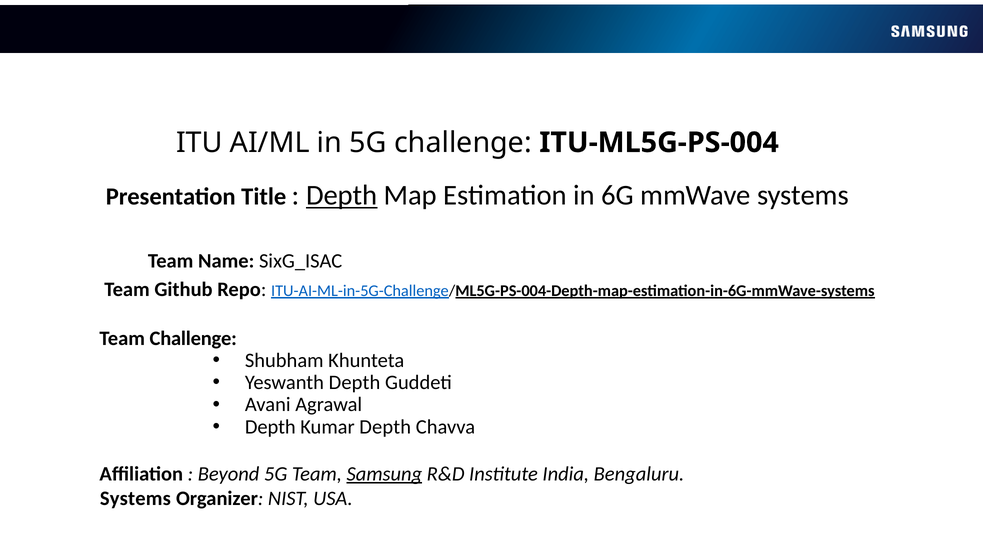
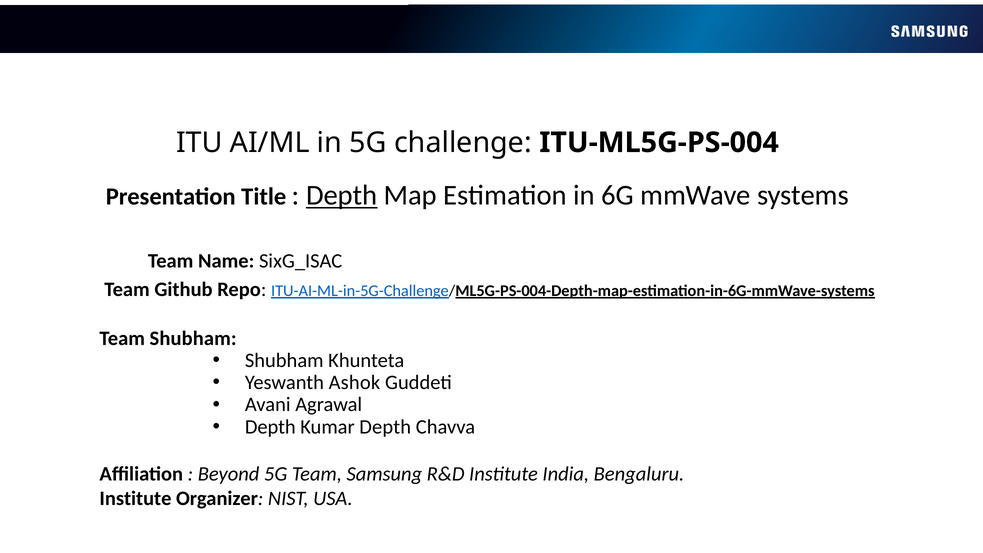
Team Challenge: Challenge -> Shubham (193, 338)
Yeswanth Depth: Depth -> Ashok (354, 382)
Samsung underline: present -> none (384, 474)
Systems: Systems -> Institute (135, 498)
